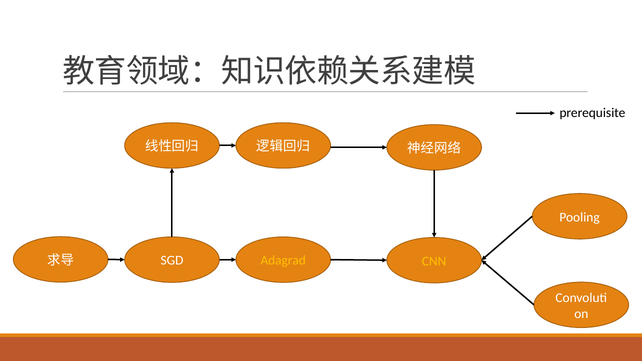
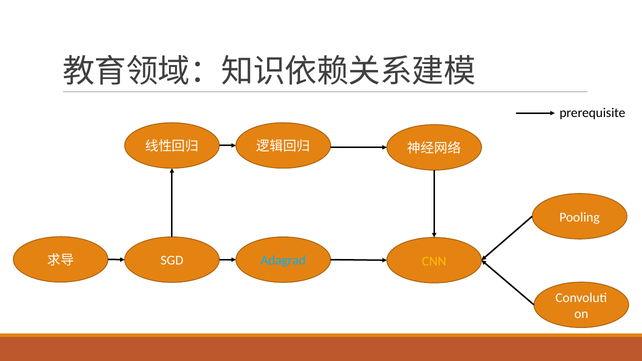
Adagrad colour: yellow -> light blue (283, 261)
